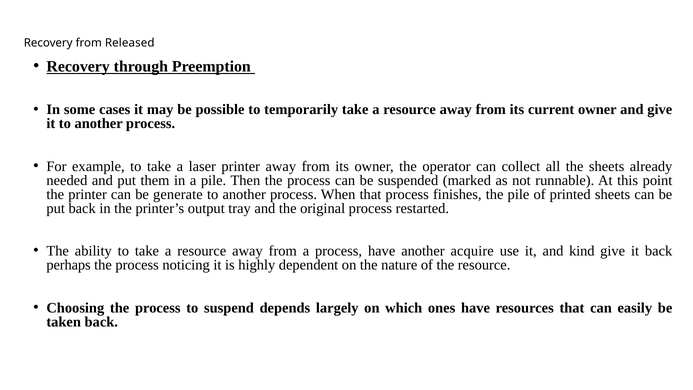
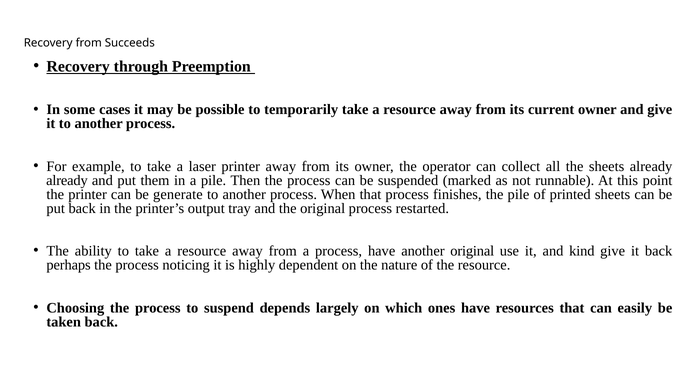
Released: Released -> Succeeds (130, 43)
needed: needed -> already (67, 180)
another acquire: acquire -> original (472, 251)
